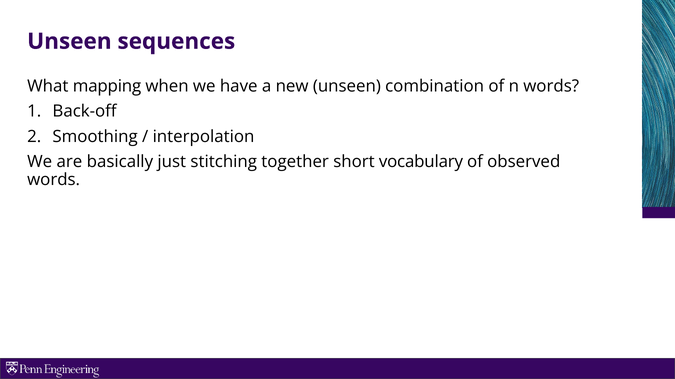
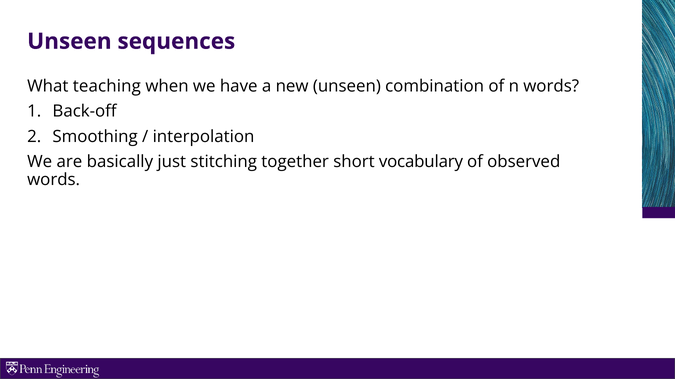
mapping: mapping -> teaching (107, 86)
